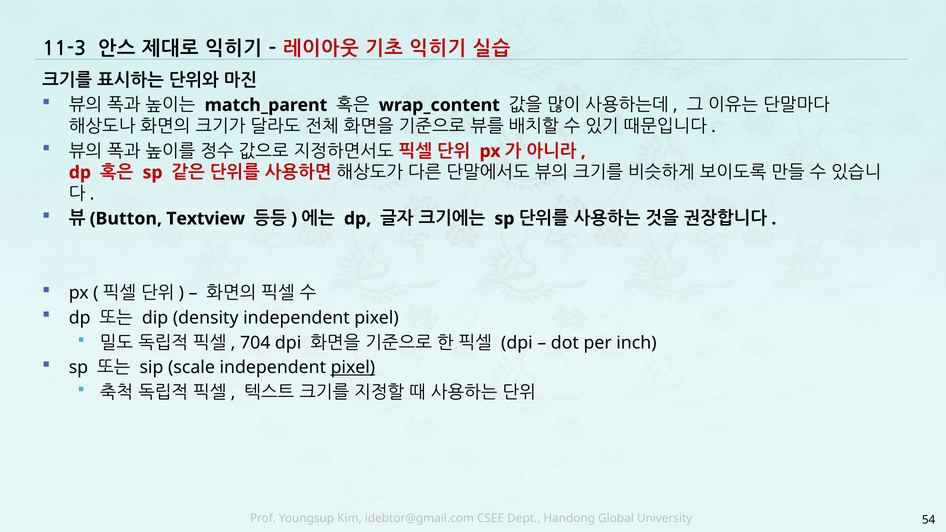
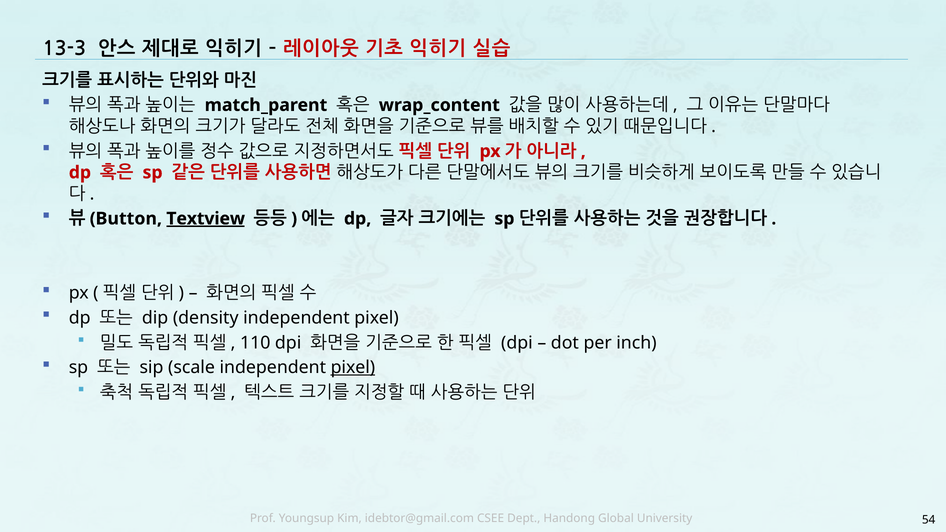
11-3: 11-3 -> 13-3 (64, 49)
Textview underline: none -> present (206, 219)
704: 704 -> 110 (255, 343)
